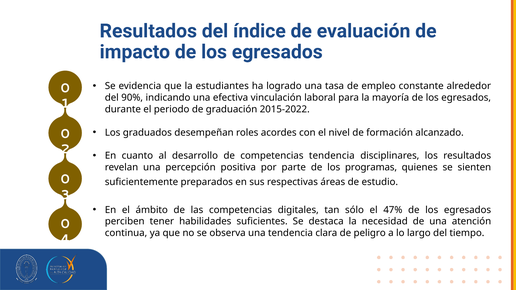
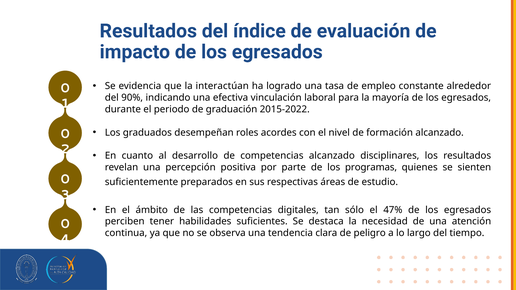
estudiantes: estudiantes -> interactúan (222, 86)
competencias tendencia: tendencia -> alcanzado (332, 156)
